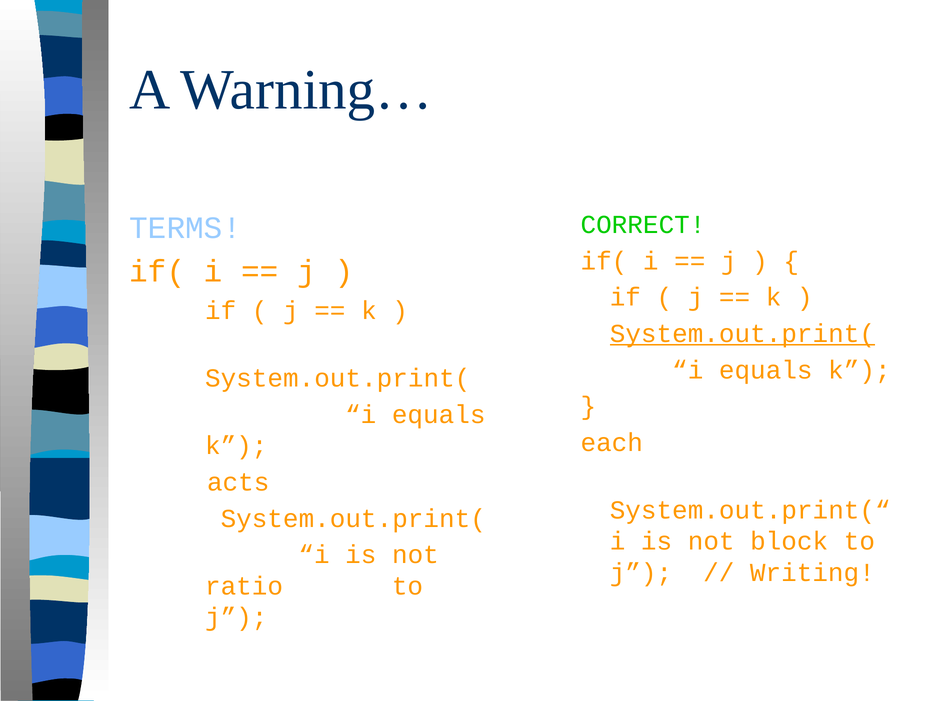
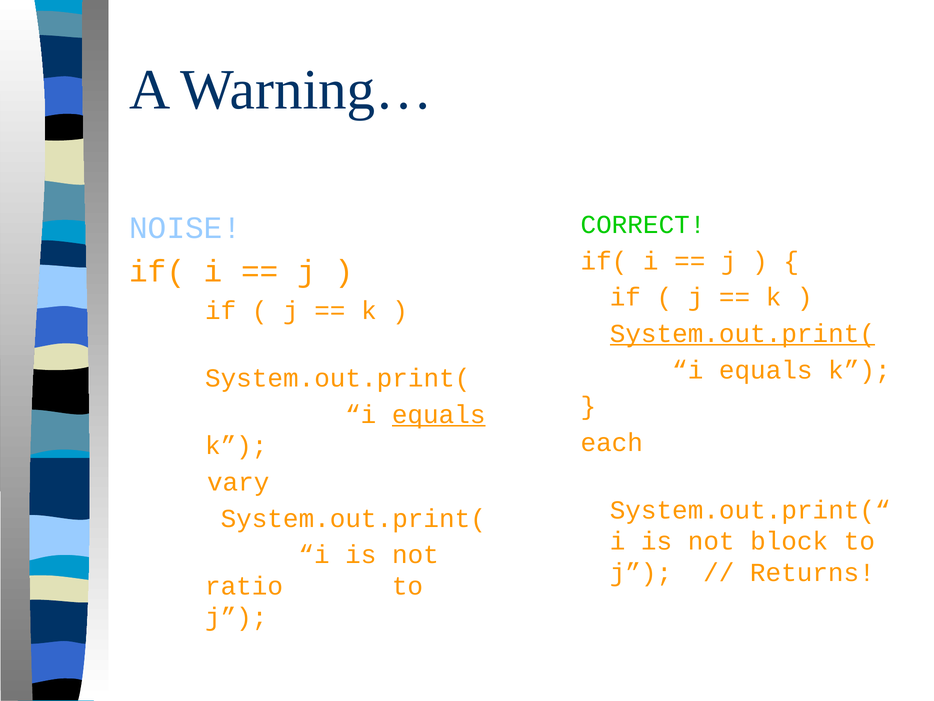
TERMS: TERMS -> NOISE (185, 228)
equals underline: none -> present (439, 414)
acts: acts -> vary (238, 482)
Writing: Writing -> Returns (812, 572)
